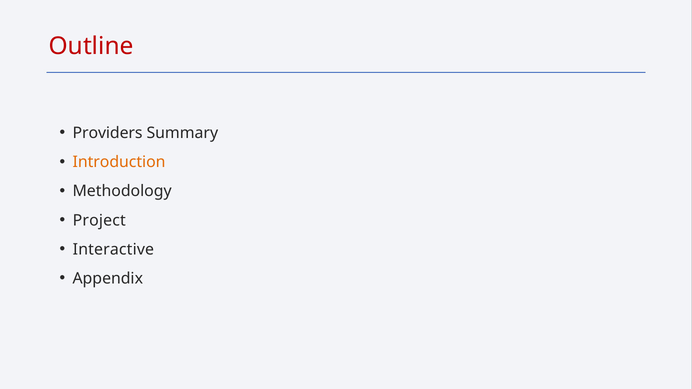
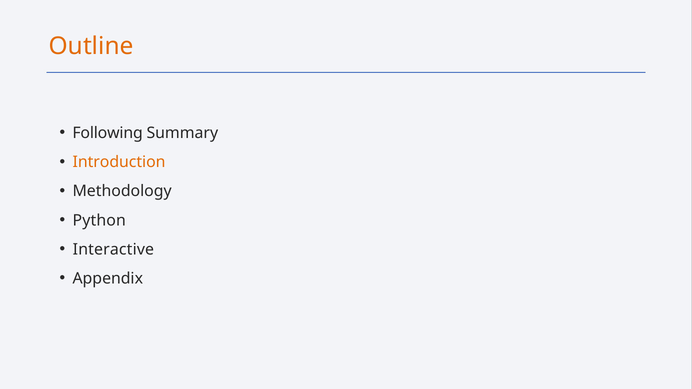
Outline colour: red -> orange (91, 46)
Providers: Providers -> Following (108, 133)
Project: Project -> Python (99, 220)
